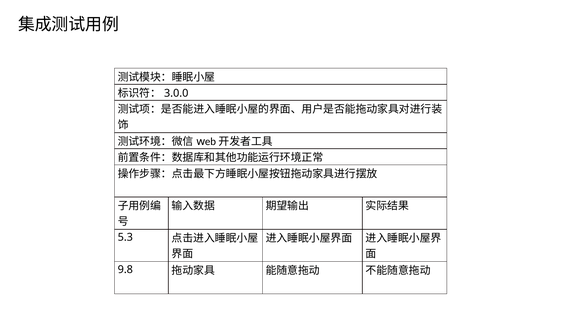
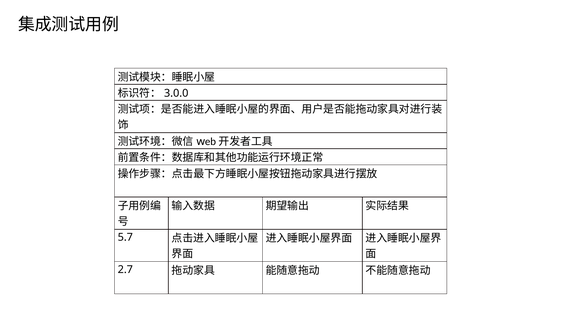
5.3: 5.3 -> 5.7 (125, 237)
9.8: 9.8 -> 2.7 (125, 269)
